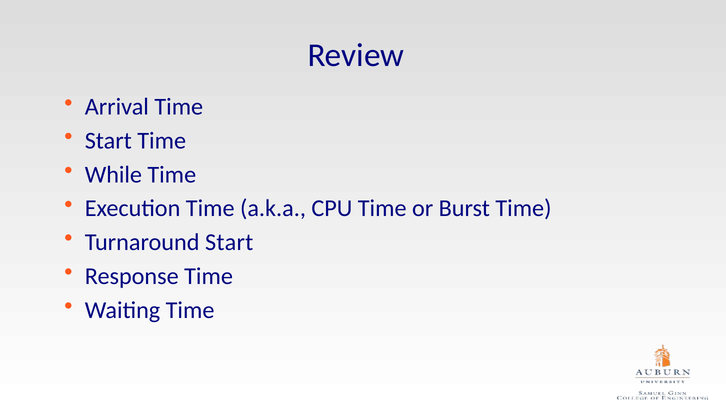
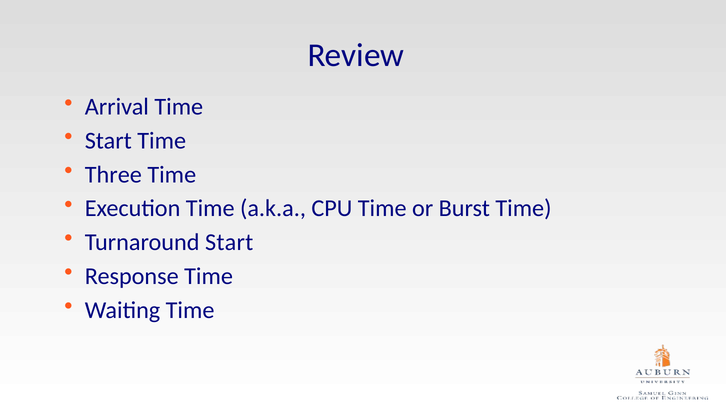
While: While -> Three (113, 175)
